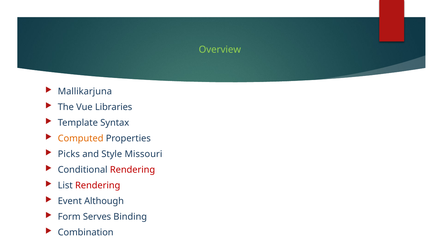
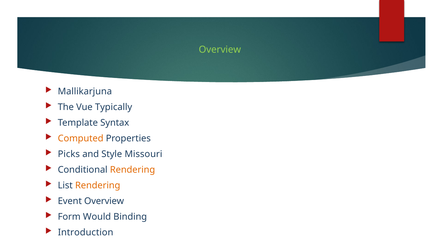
Libraries: Libraries -> Typically (114, 107)
Rendering colour: red -> orange (133, 170)
Rendering colour: red -> orange (98, 186)
Event Although: Although -> Overview (104, 201)
Serves: Serves -> Would (97, 217)
Combination: Combination -> Introduction (86, 233)
